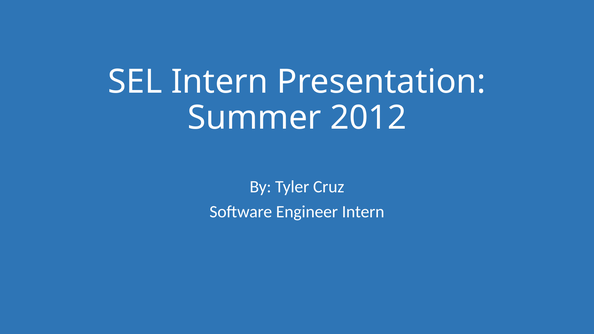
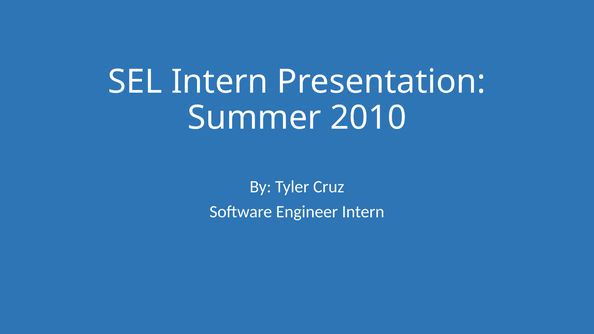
2012: 2012 -> 2010 (368, 118)
